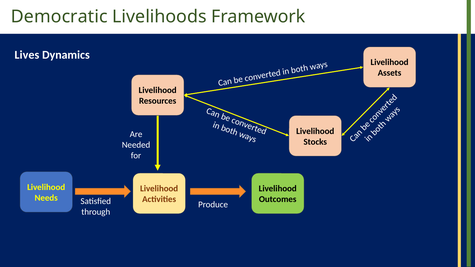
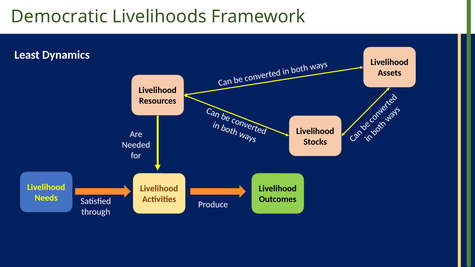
Lives: Lives -> Least (27, 55)
